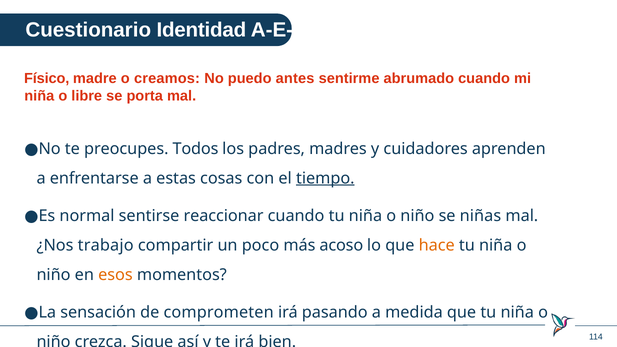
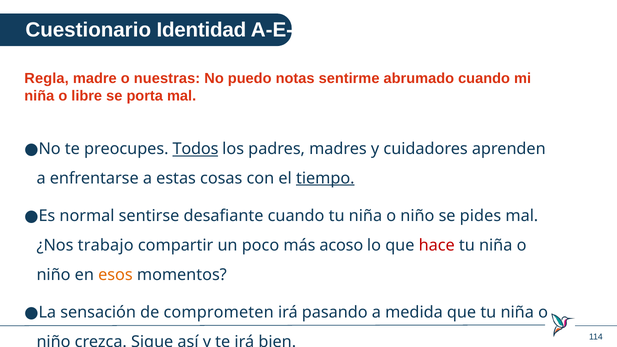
Físico: Físico -> Regla (47, 78)
creamos: creamos -> nuestras (167, 78)
antes: antes -> notas (295, 78)
Todos underline: none -> present (195, 149)
reaccionar: reaccionar -> desafiante (223, 216)
niñas: niñas -> pides (480, 216)
hace colour: orange -> red (437, 245)
